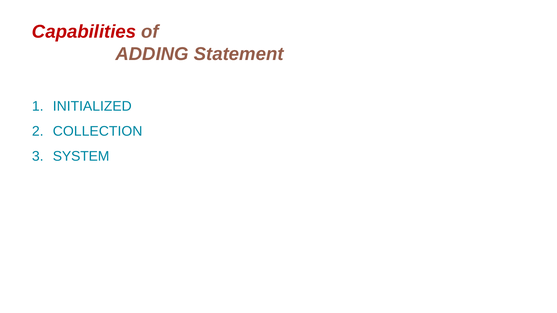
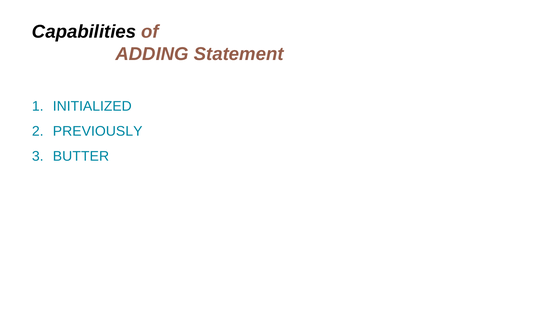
Capabilities colour: red -> black (84, 32)
COLLECTION: COLLECTION -> PREVIOUSLY (98, 131)
SYSTEM: SYSTEM -> BUTTER (81, 156)
